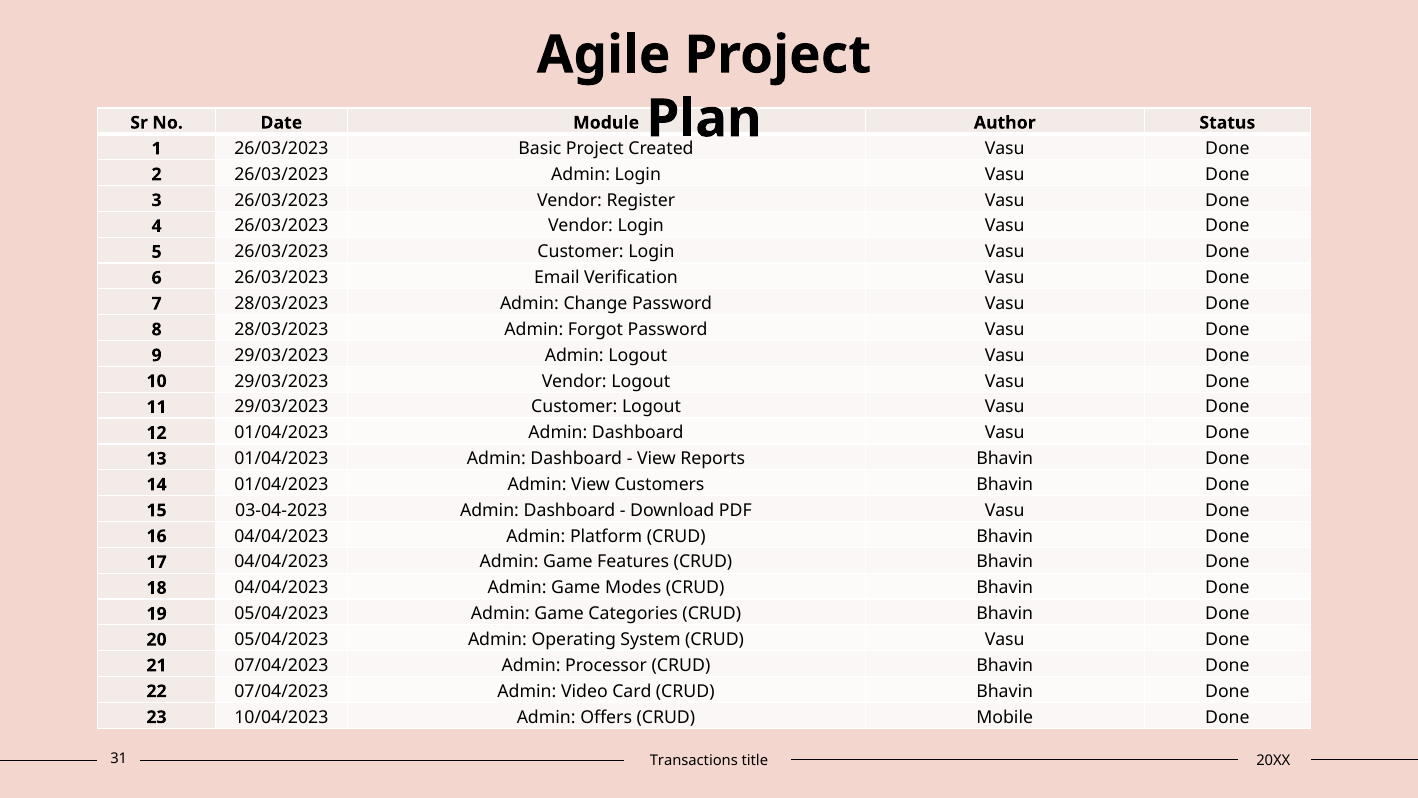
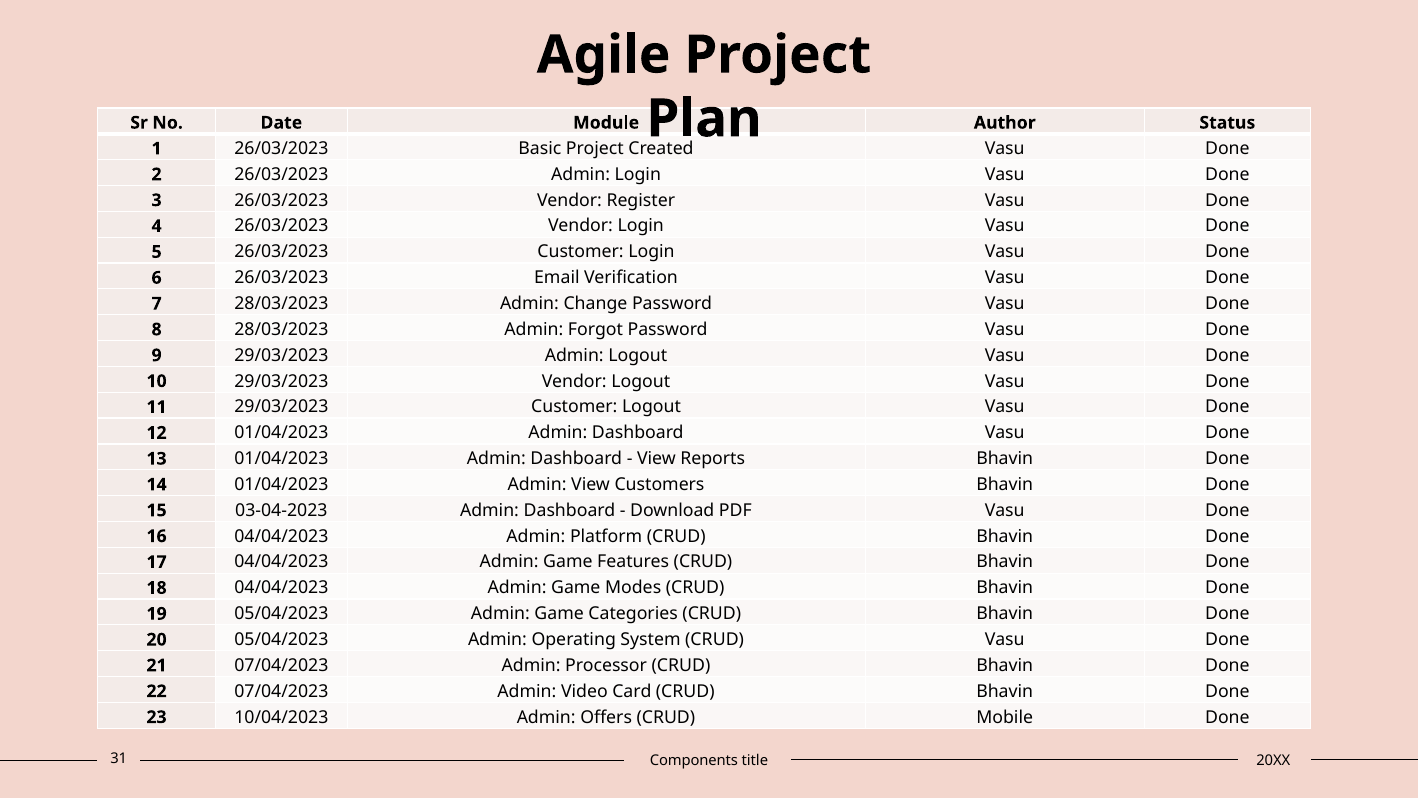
Transactions: Transactions -> Components (694, 760)
